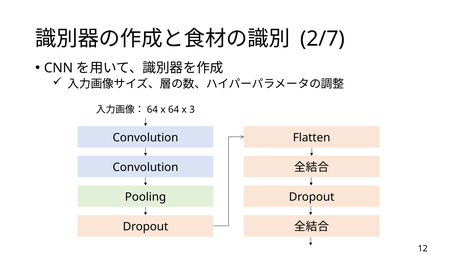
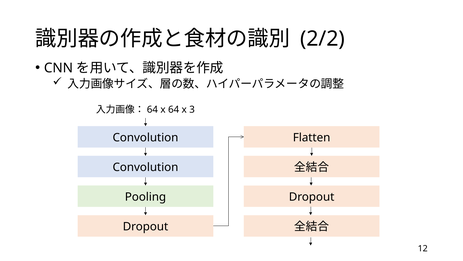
2/7: 2/7 -> 2/2 (322, 39)
